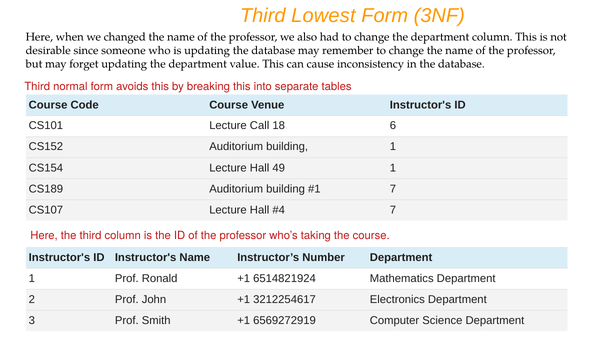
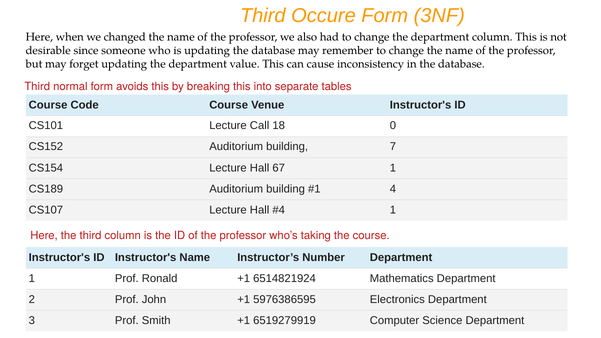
Lowest: Lowest -> Occure (323, 16)
6: 6 -> 0 (393, 126)
building 1: 1 -> 7 (393, 147)
49: 49 -> 67 (279, 168)
7: 7 -> 4 (393, 189)
7: 7 -> 1 (393, 210)
3212254617: 3212254617 -> 5976386595 (284, 299)
6569272919: 6569272919 -> 6519279919 (284, 320)
